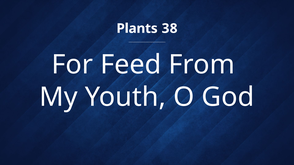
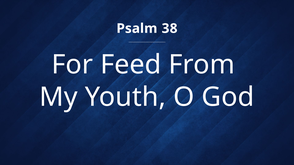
Plants: Plants -> Psalm (137, 29)
